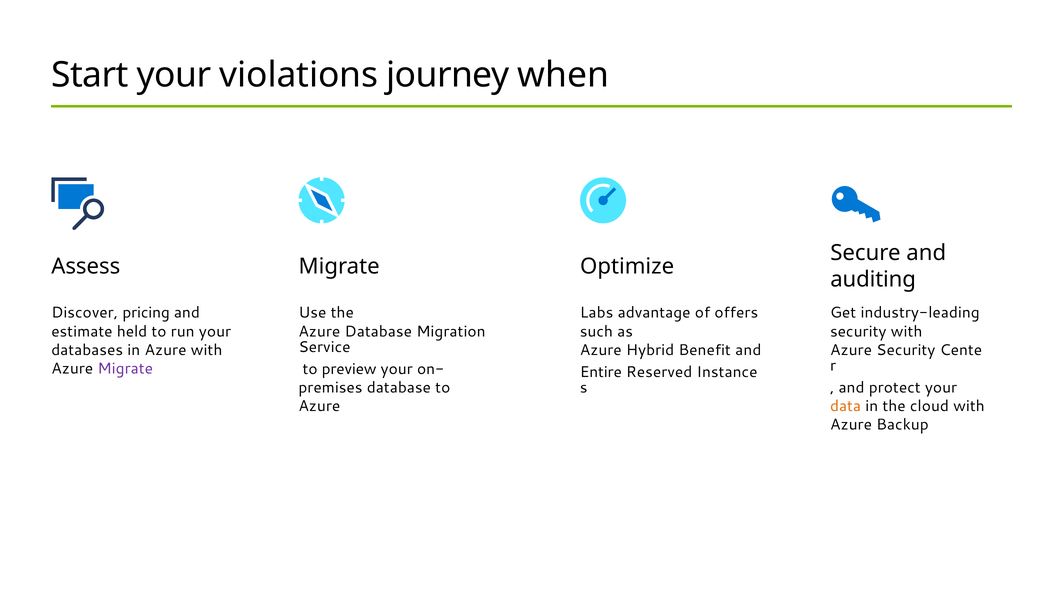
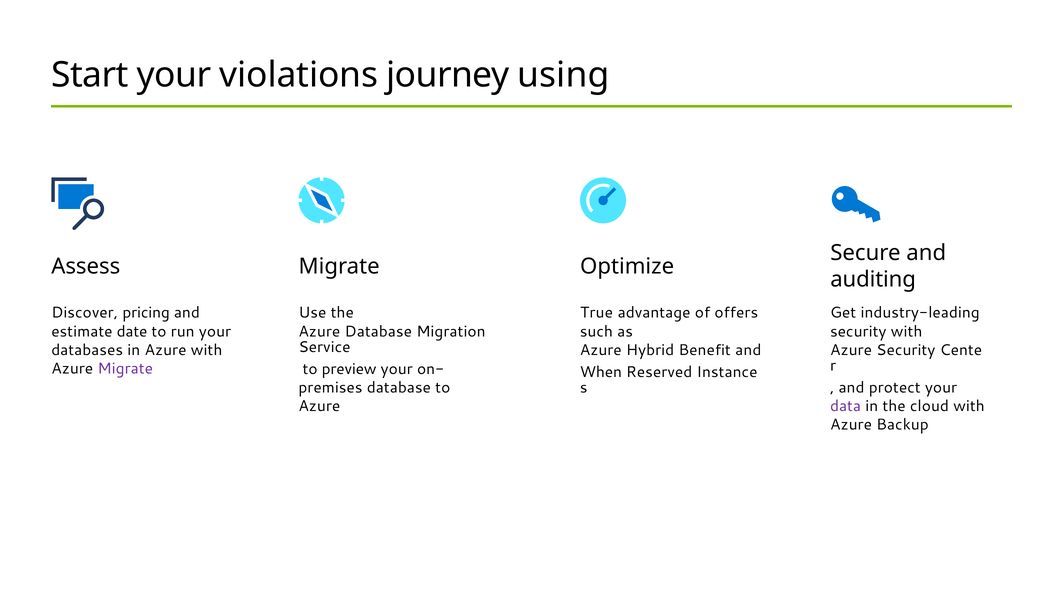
when: when -> using (563, 75)
Labs: Labs -> True (597, 313)
held: held -> date (132, 331)
Entire: Entire -> When (601, 372)
data colour: orange -> purple (846, 406)
